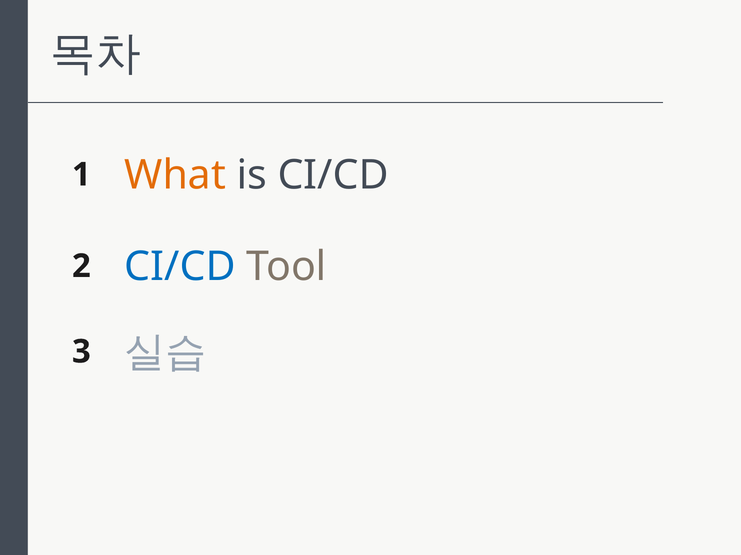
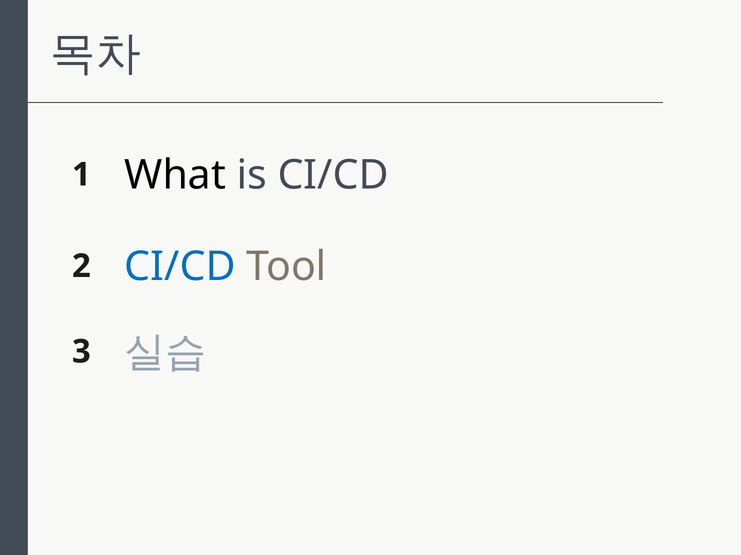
What colour: orange -> black (175, 175)
